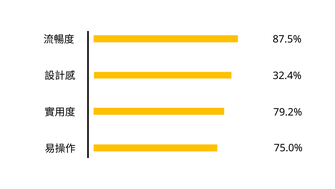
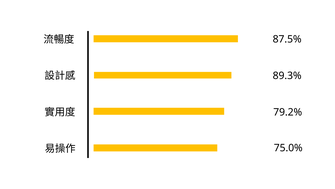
32.4%: 32.4% -> 89.3% (287, 76)
